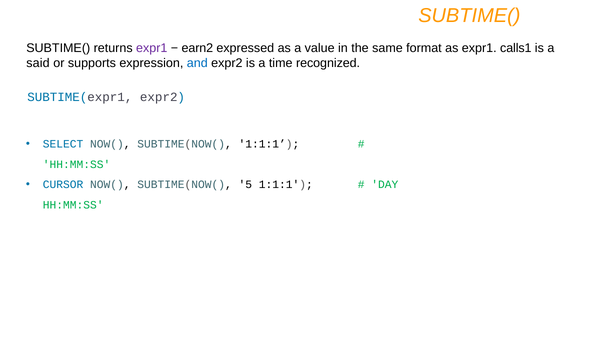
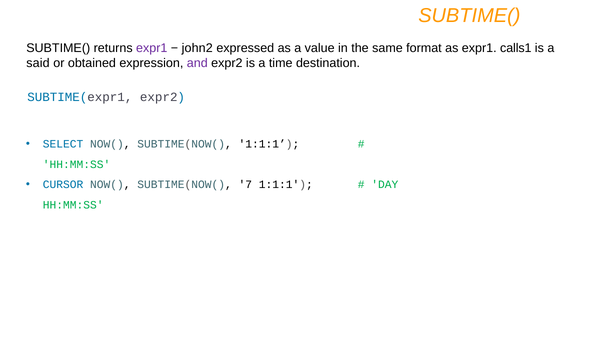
earn2: earn2 -> john2 (197, 48)
supports: supports -> obtained (92, 63)
and colour: blue -> purple (197, 63)
recognized: recognized -> destination (328, 63)
5: 5 -> 7 (245, 184)
